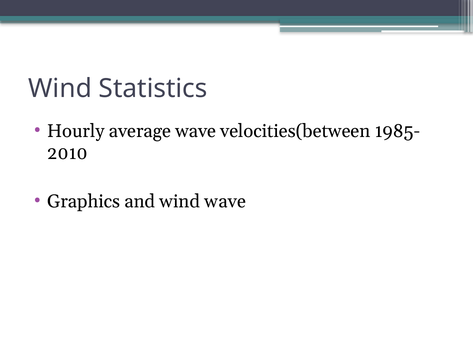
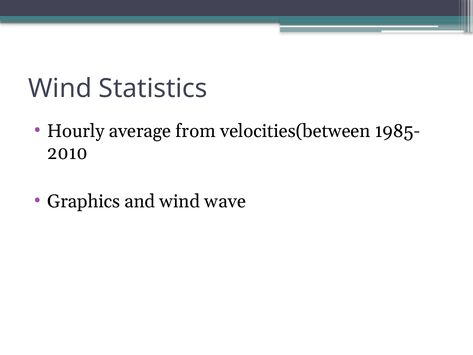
average wave: wave -> from (196, 131)
